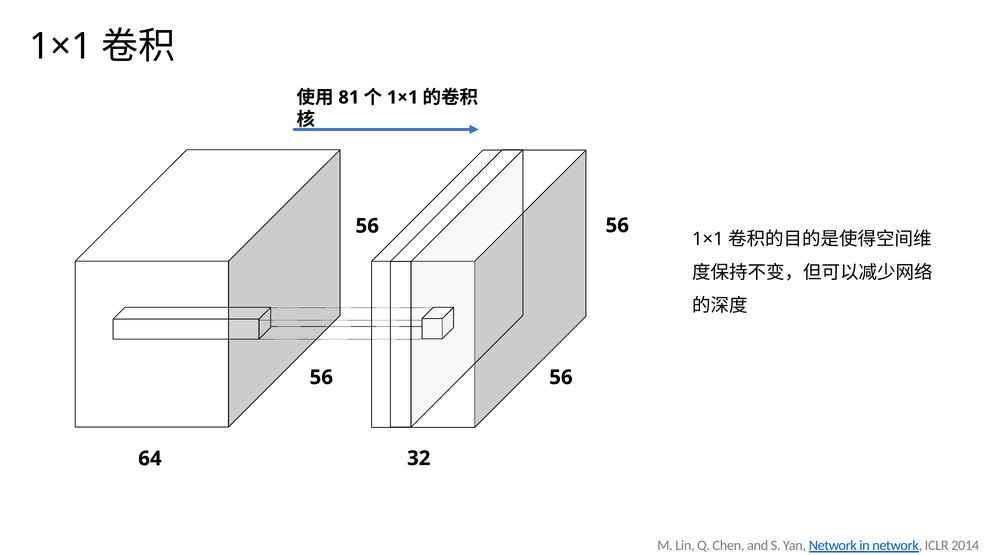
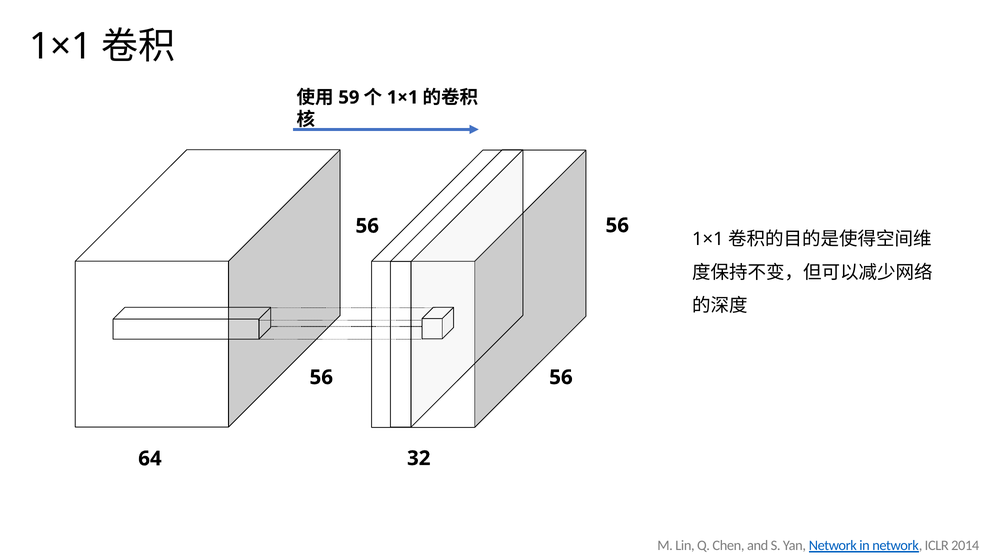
81: 81 -> 59 (349, 97)
